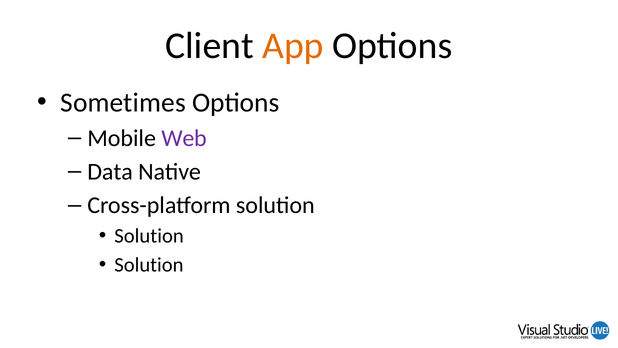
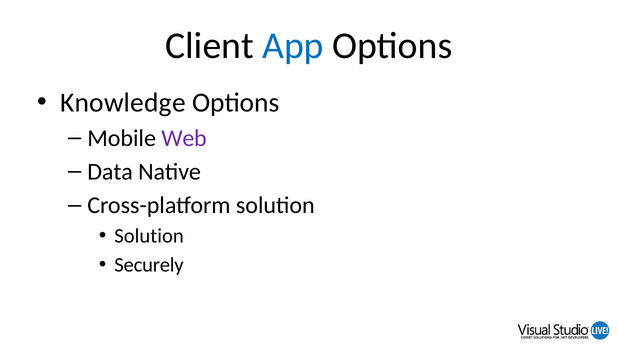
App colour: orange -> blue (293, 46)
Sometimes: Sometimes -> Knowledge (123, 103)
Solution: Solution -> Securely (149, 265)
